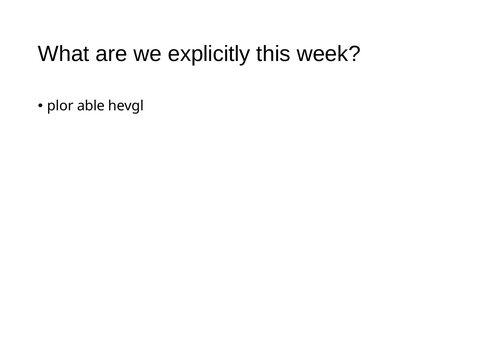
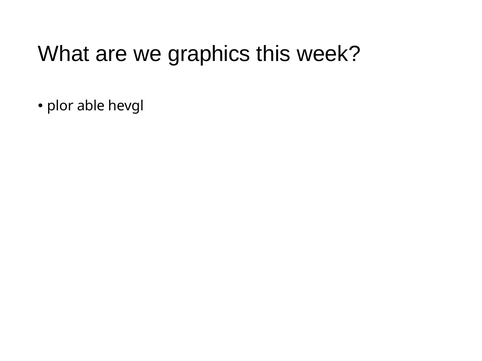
explicitly: explicitly -> graphics (209, 54)
